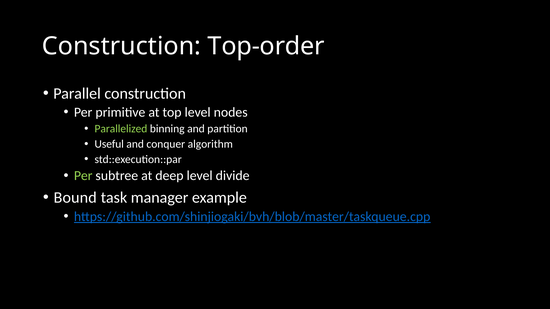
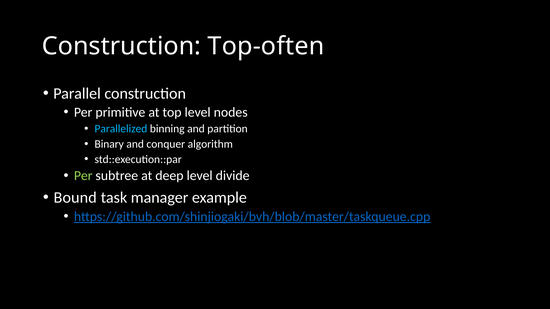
Top-order: Top-order -> Top-often (266, 46)
Parallelized colour: light green -> light blue (121, 129)
Useful: Useful -> Binary (109, 144)
